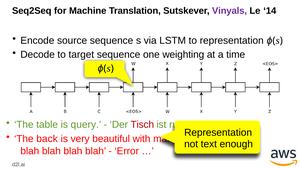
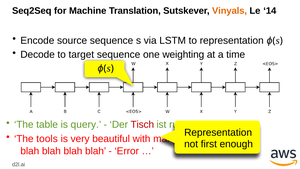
Vinyals colour: purple -> orange (230, 11)
back: back -> tools (47, 139)
text: text -> first (209, 144)
